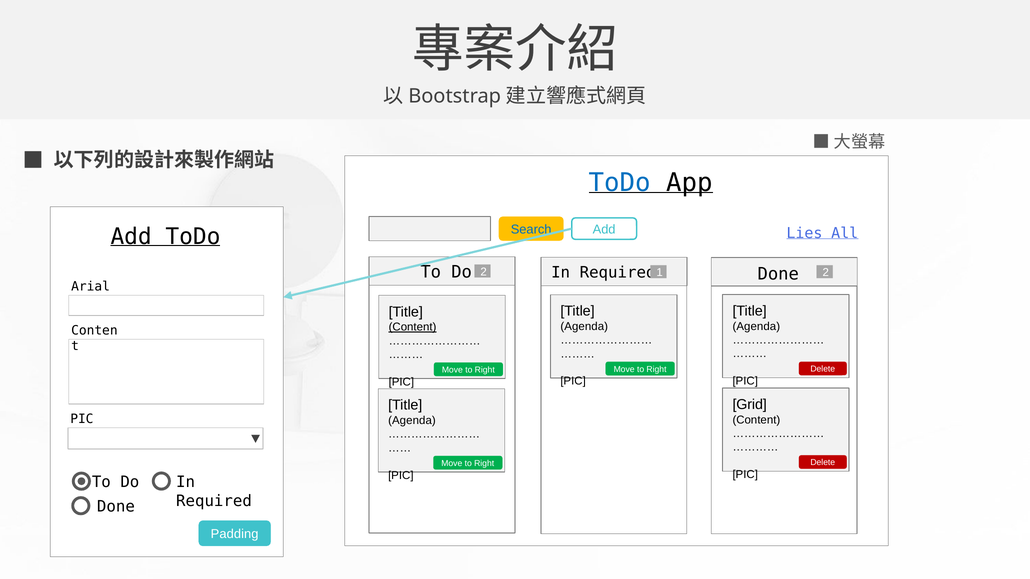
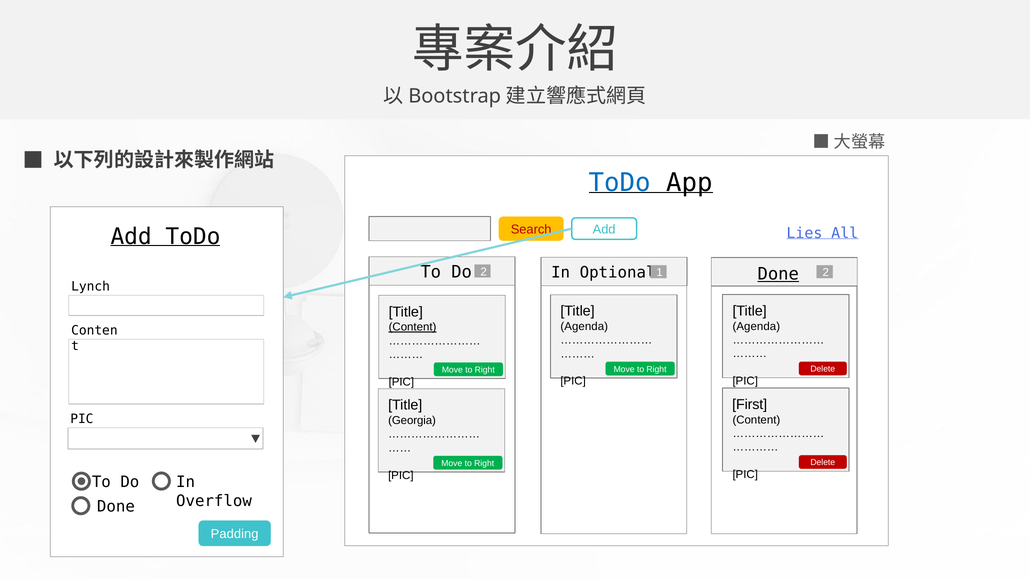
Search colour: blue -> red (531, 230)
2 In Required: Required -> Optional (618, 273)
Done underline: none -> present (778, 274)
Arial: Arial -> Lynch (91, 287)
Grid: Grid -> First (750, 405)
Agenda: Agenda -> Georgia (412, 421)
Required: Required -> Overflow (214, 501)
